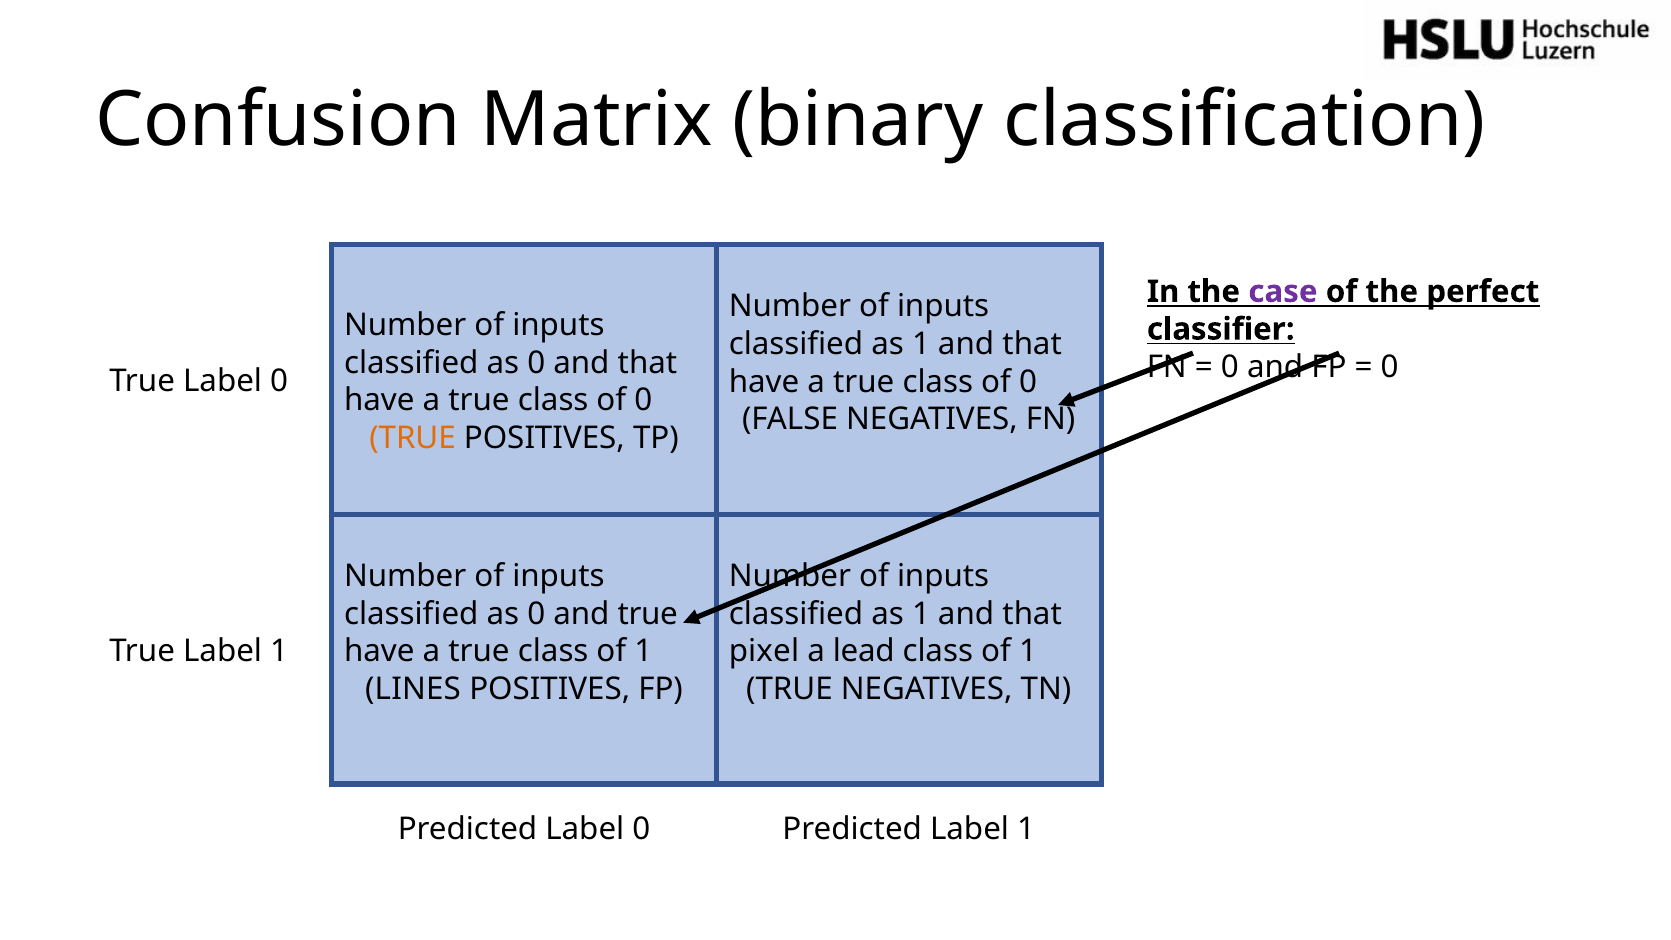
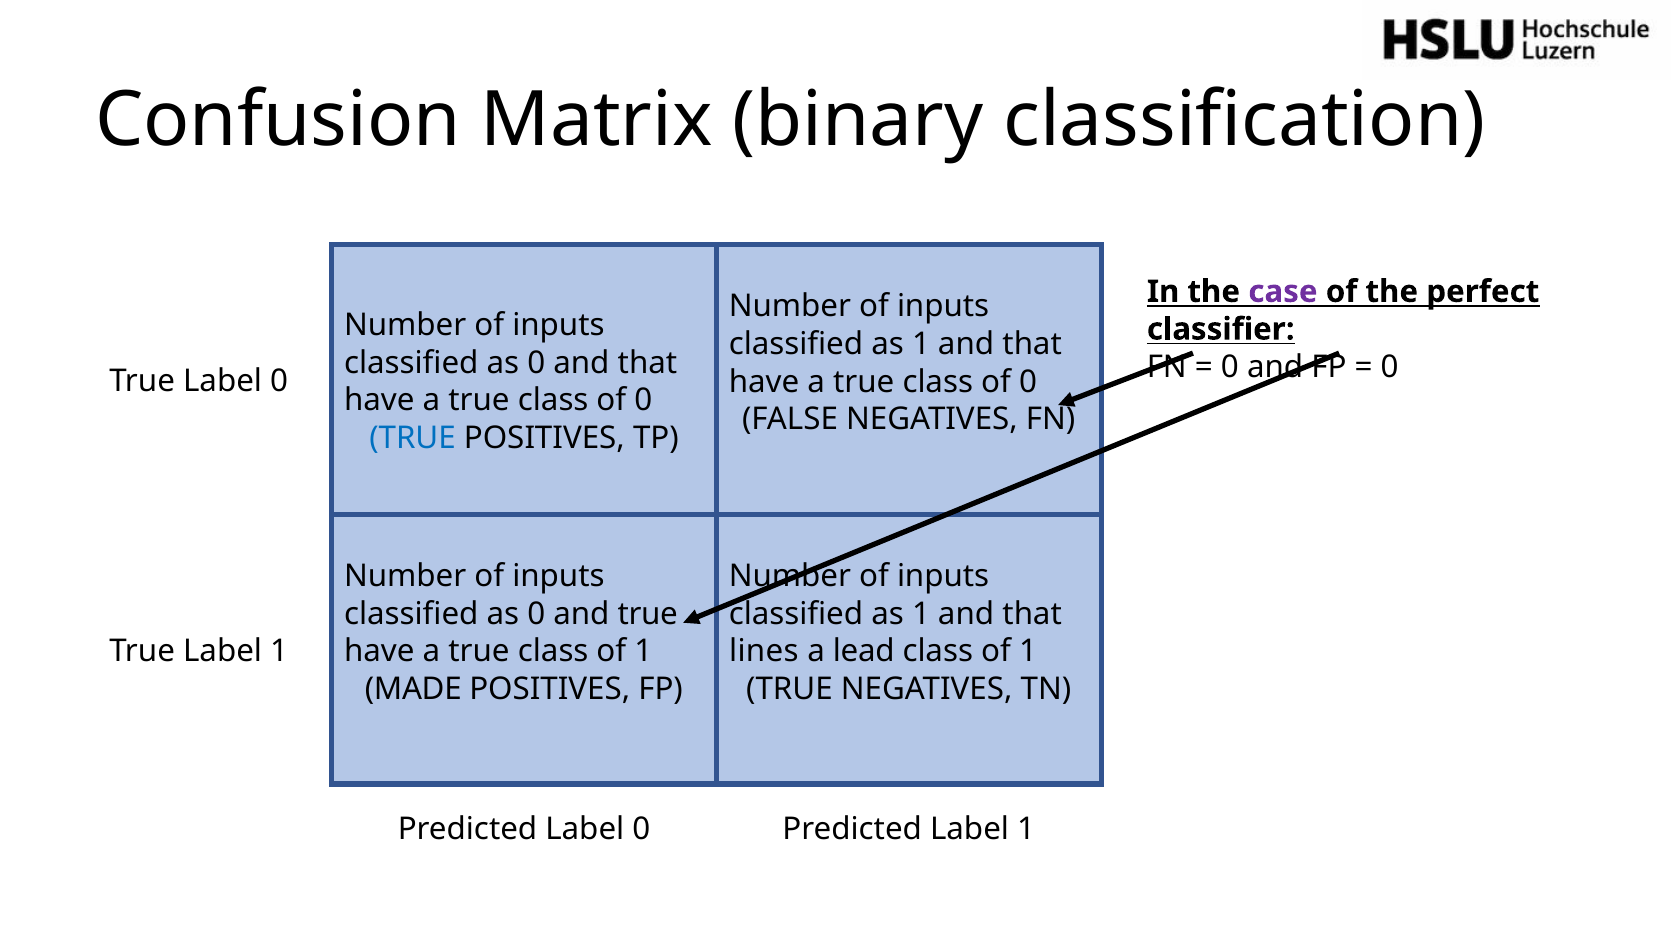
TRUE colour: orange -> blue (413, 438)
pixel: pixel -> lines (764, 651)
LINES: LINES -> MADE (413, 689)
